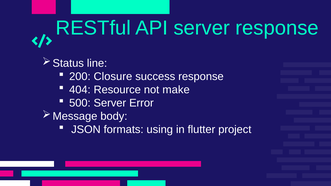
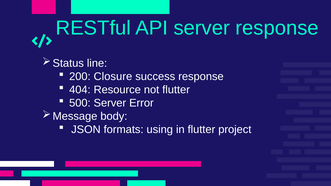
not make: make -> flutter (176, 90)
